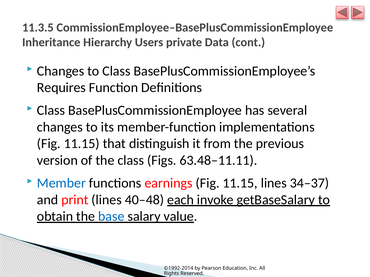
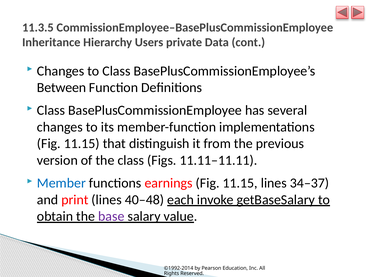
Requires: Requires -> Between (61, 88)
63.48–11.11: 63.48–11.11 -> 11.11–11.11 (218, 161)
base colour: blue -> purple (111, 217)
